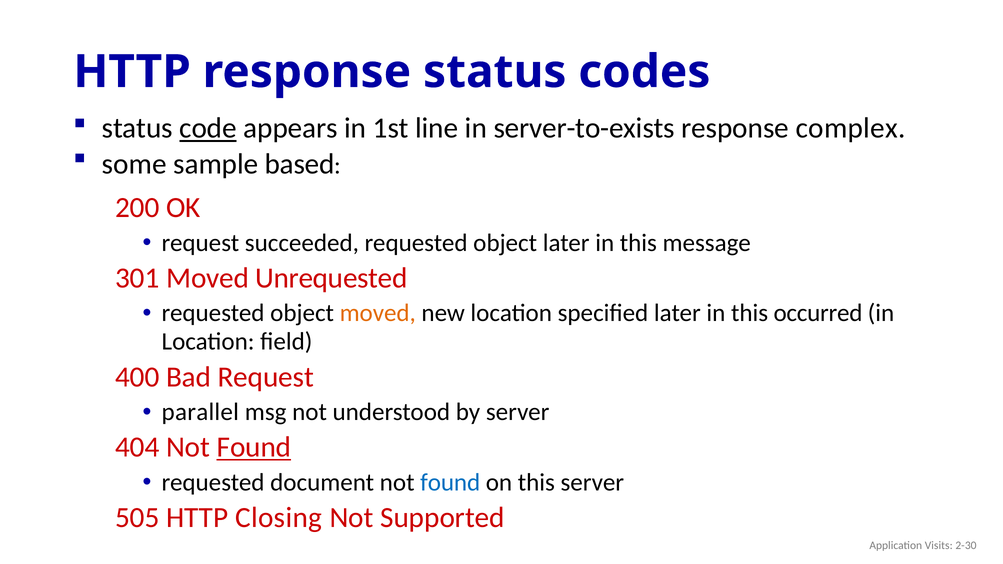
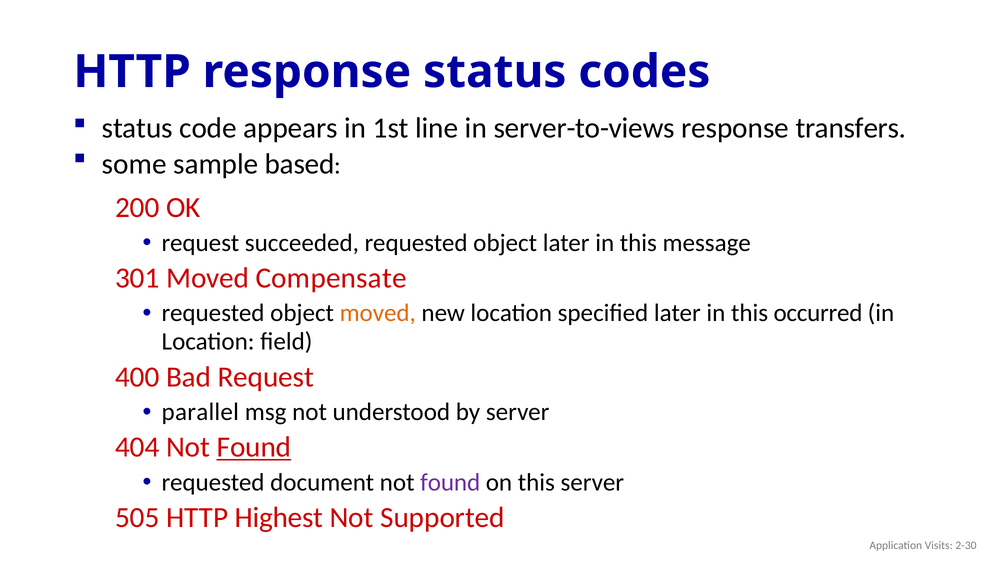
code underline: present -> none (208, 128)
server-to-exists: server-to-exists -> server-to-views (584, 128)
complex: complex -> transfers (851, 128)
Unrequested: Unrequested -> Compensate (331, 278)
found colour: blue -> purple (450, 482)
Closing: Closing -> Highest (279, 518)
